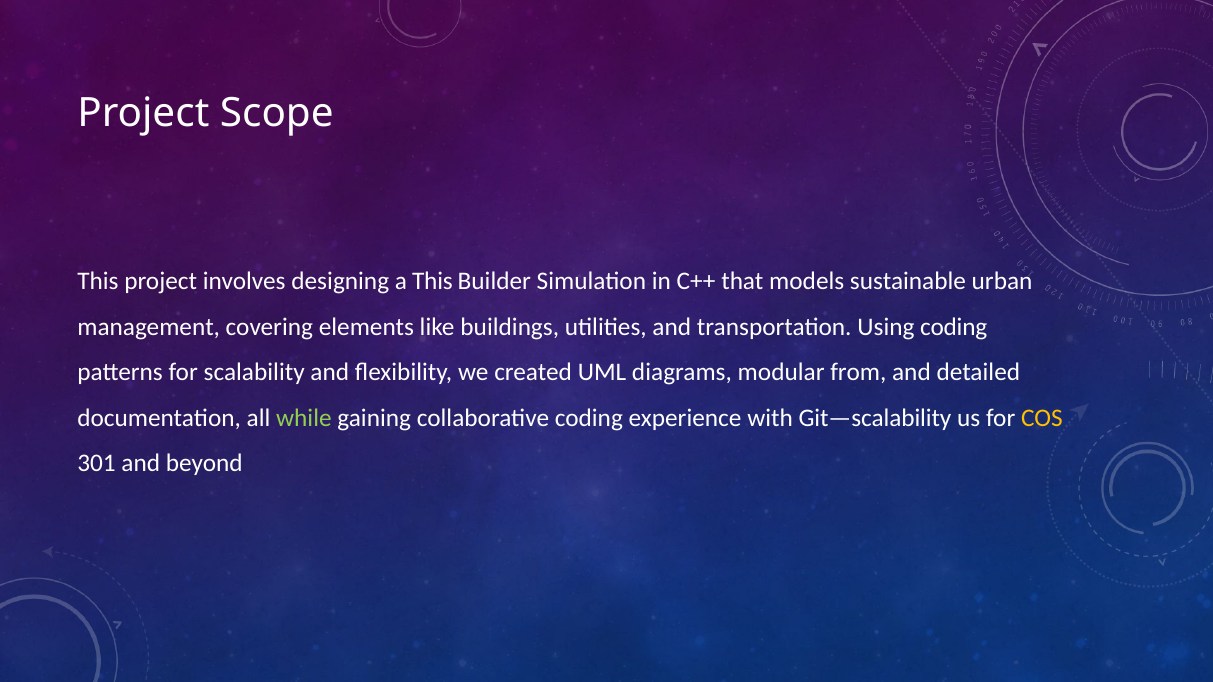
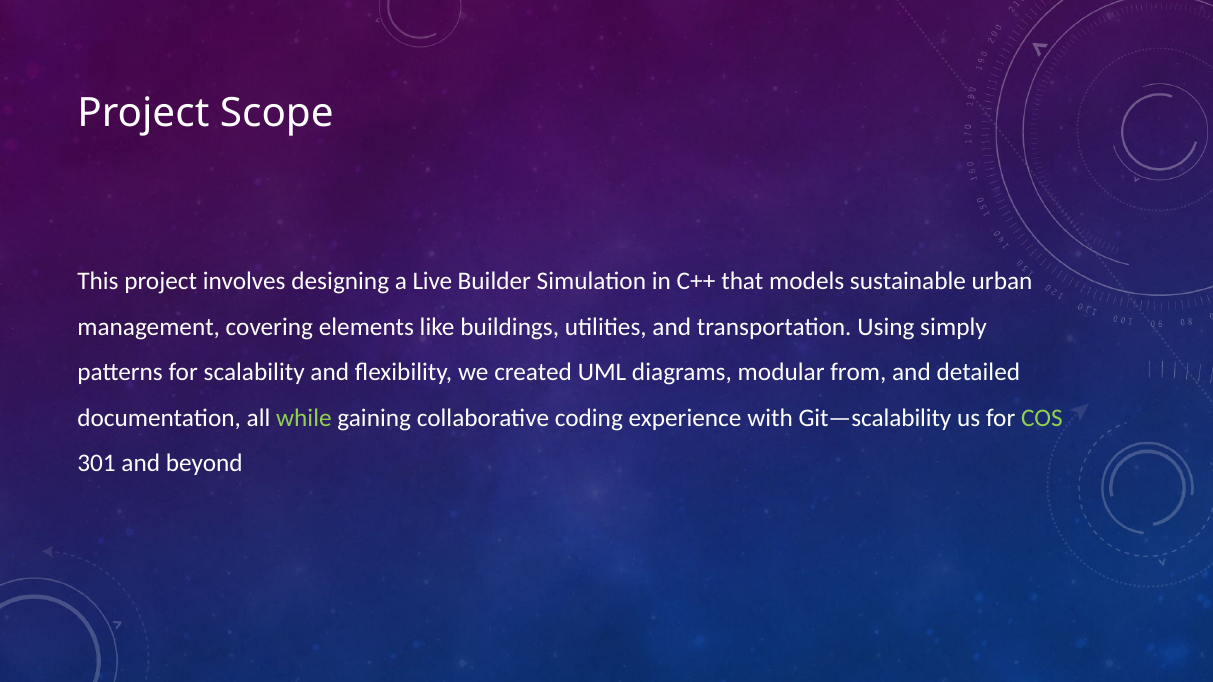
a This: This -> Live (432, 282)
Using coding: coding -> simply (954, 327)
COS colour: yellow -> light green (1042, 418)
